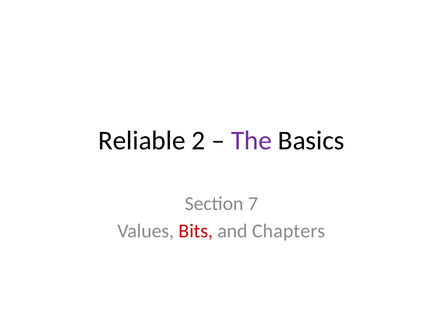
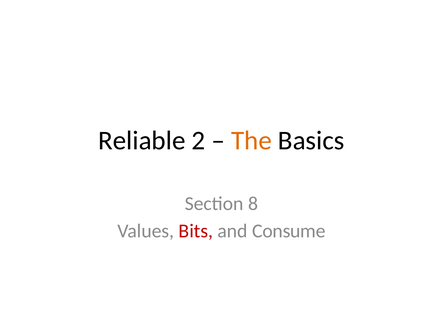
The colour: purple -> orange (251, 141)
7: 7 -> 8 (253, 204)
Chapters: Chapters -> Consume (289, 231)
